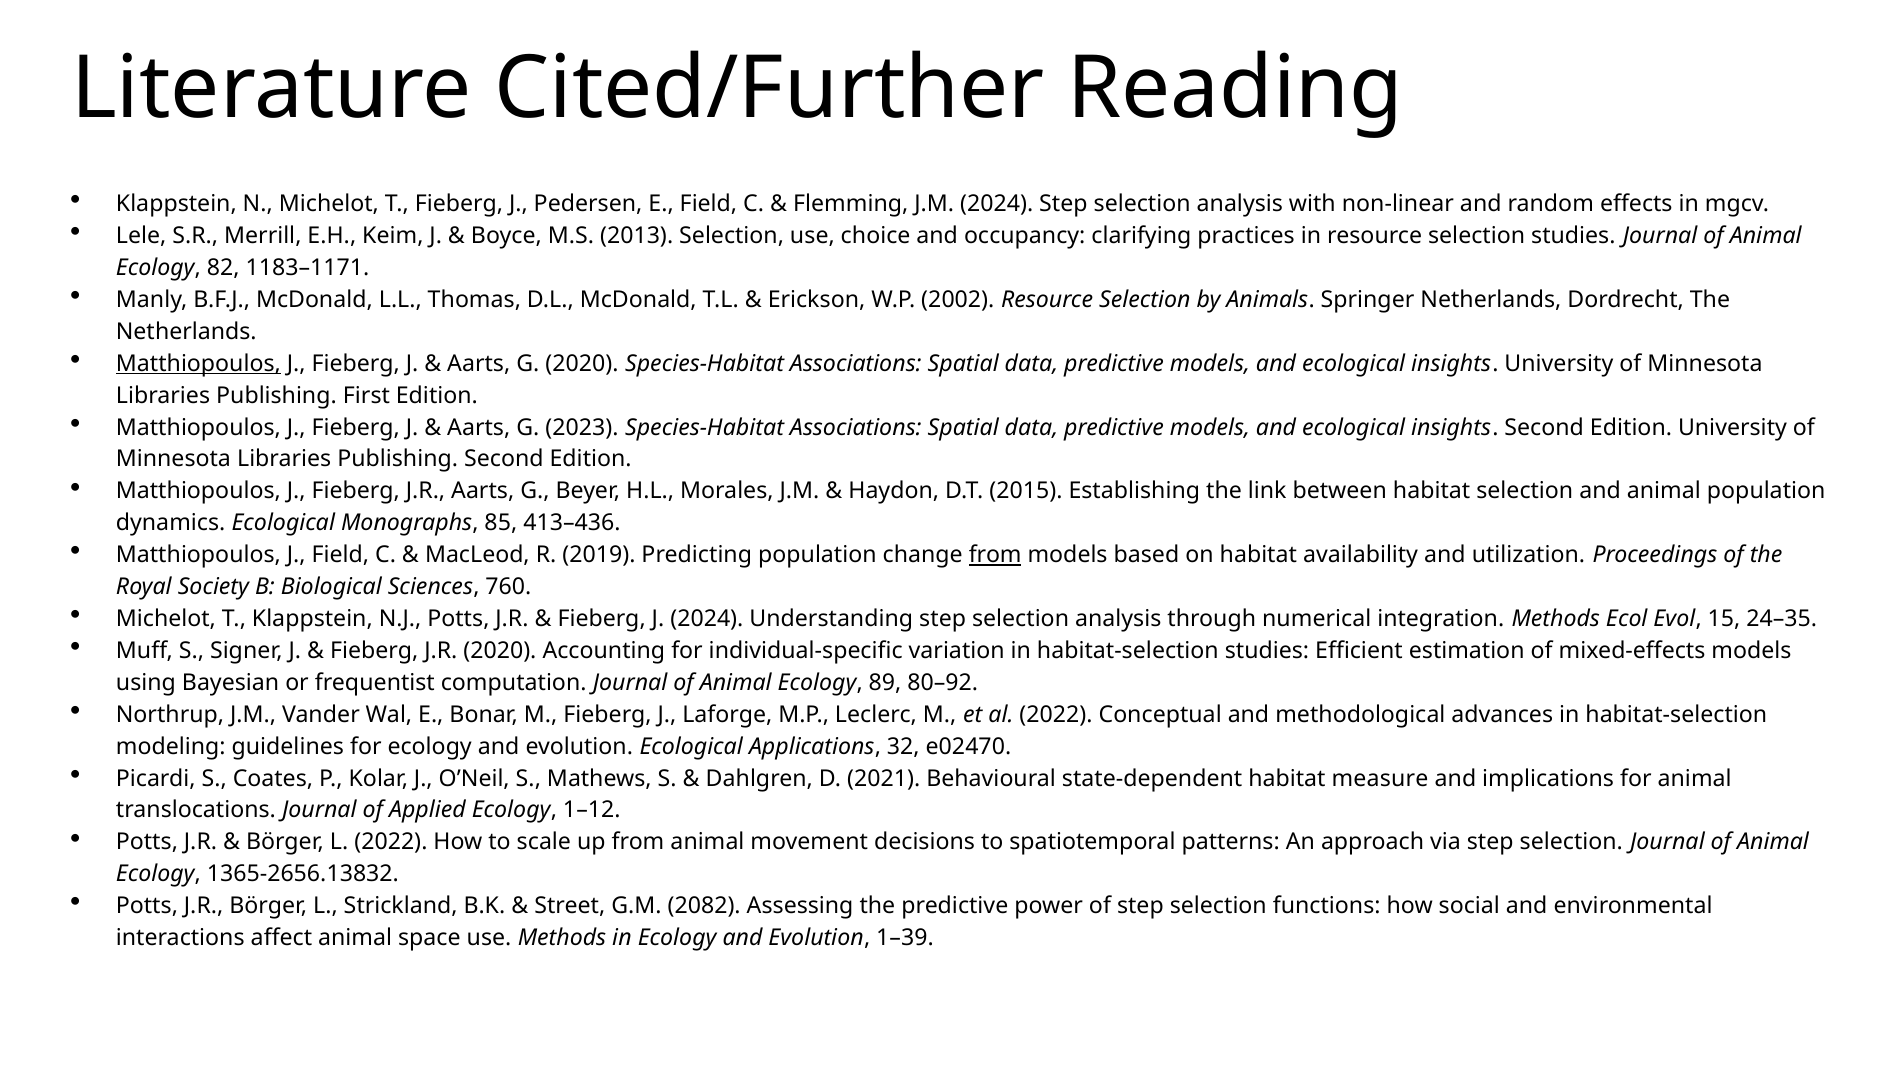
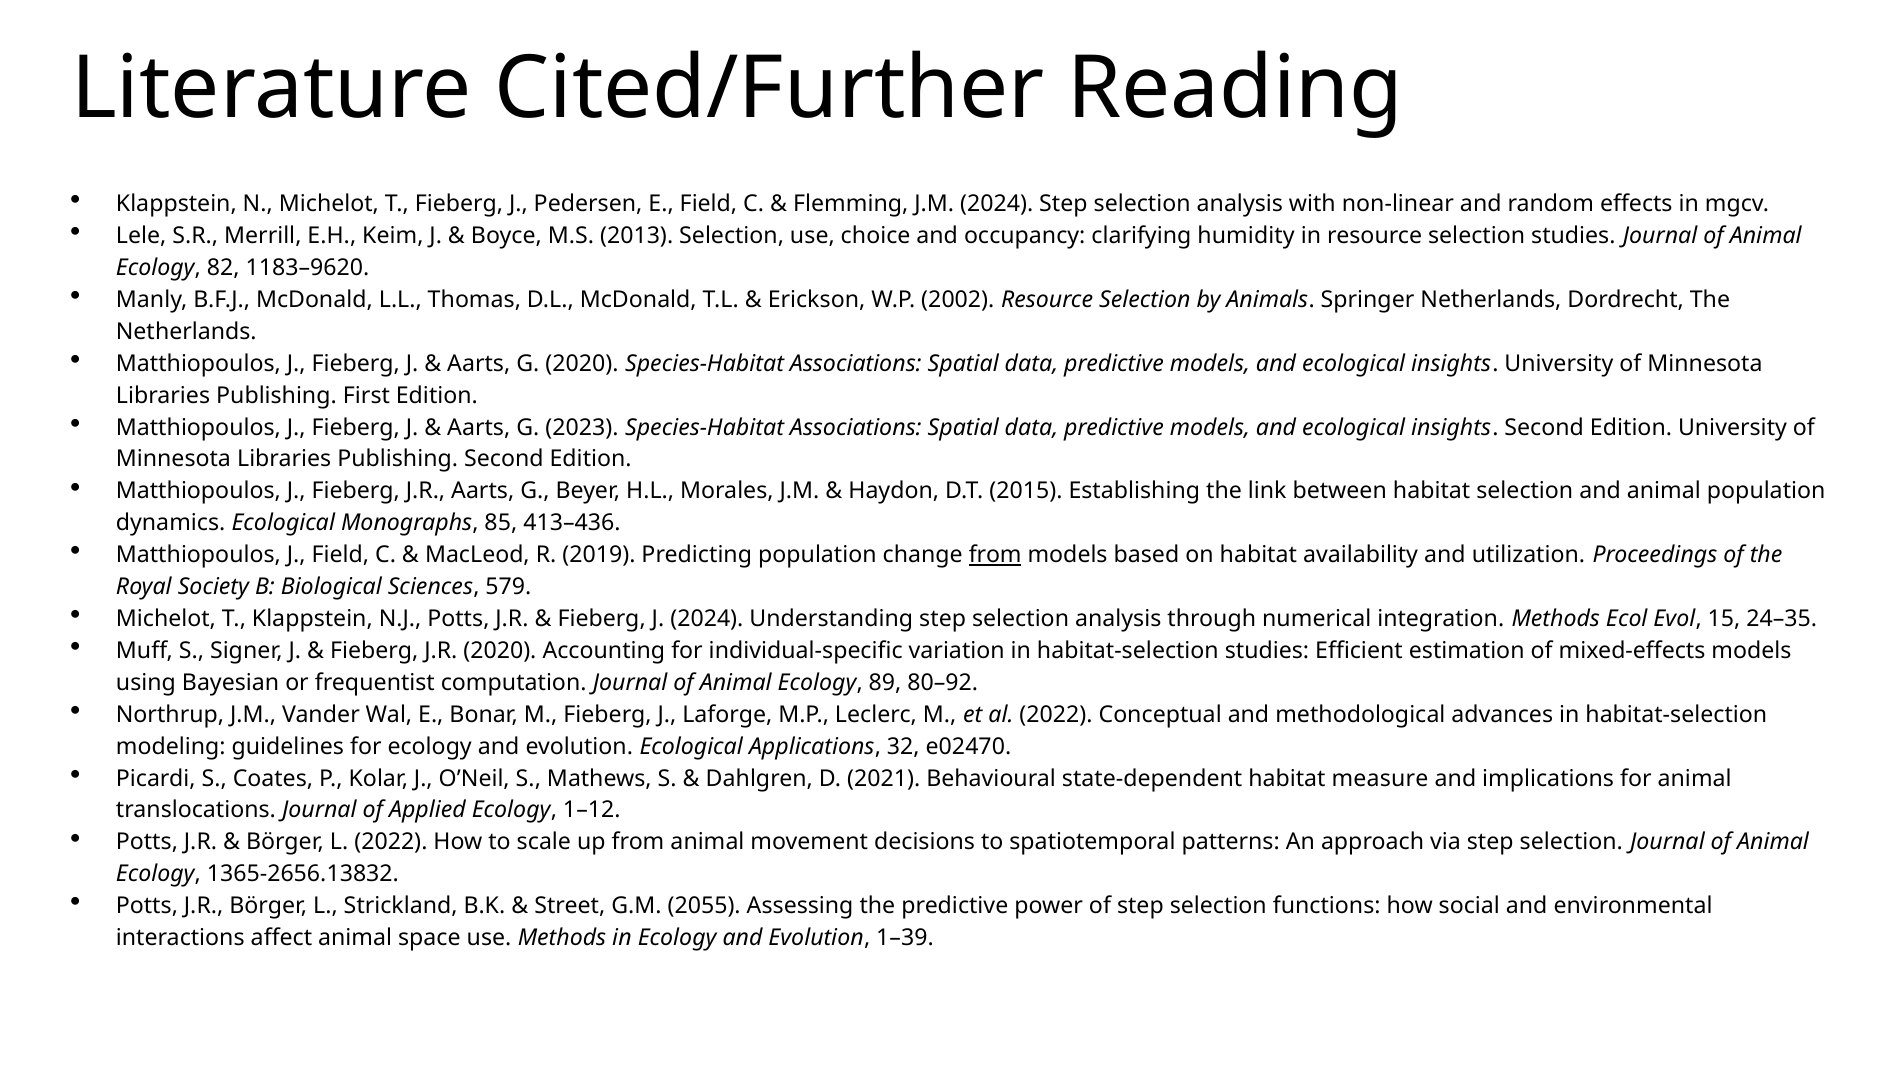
practices: practices -> humidity (1246, 236)
1183–1171: 1183–1171 -> 1183–9620 (307, 268)
Matthiopoulos underline: present -> none (198, 363)
760: 760 -> 579 (508, 587)
2082: 2082 -> 2055 (704, 906)
